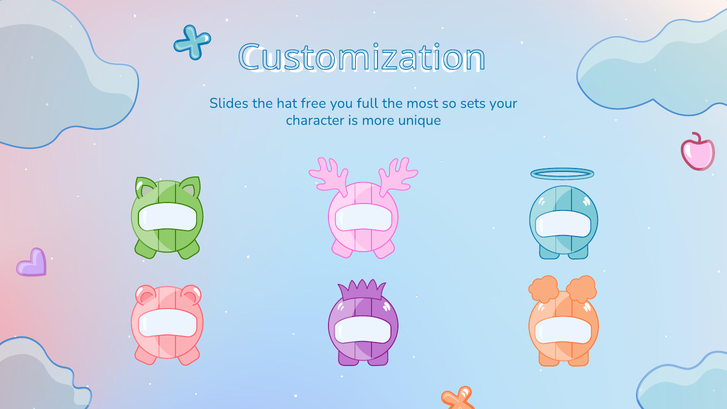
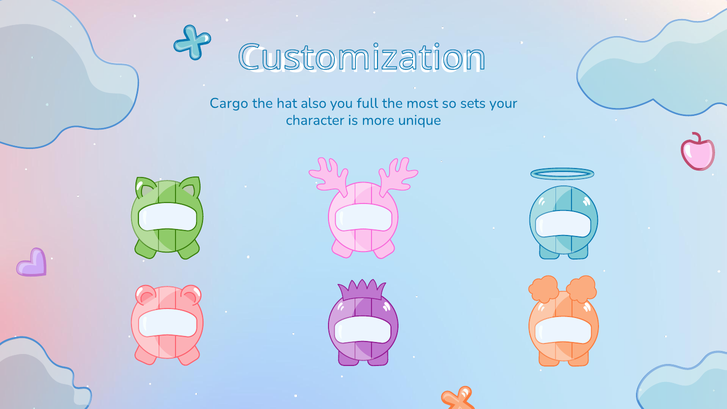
Slides: Slides -> Cargo (229, 103)
free: free -> also (314, 103)
